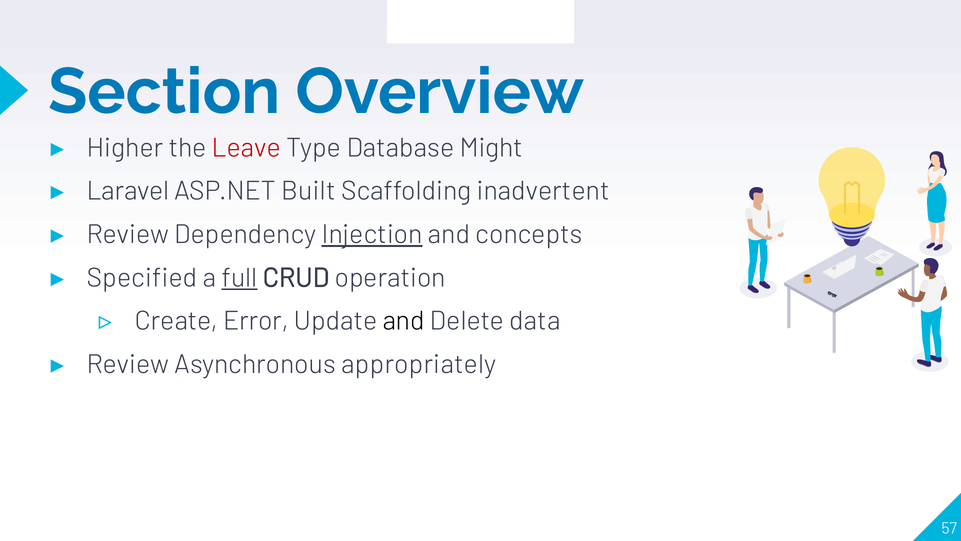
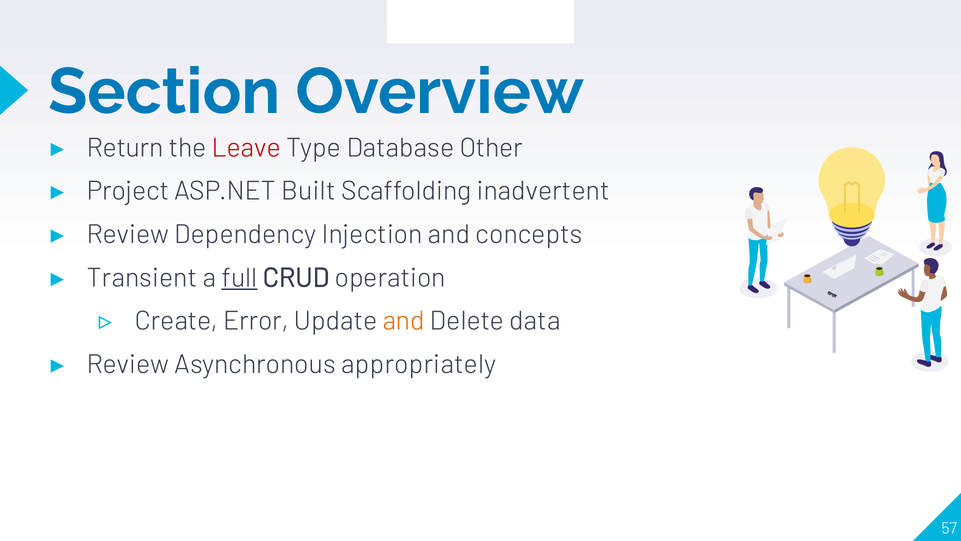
Higher: Higher -> Return (125, 148)
Might: Might -> Other (491, 148)
Laravel: Laravel -> Project (128, 191)
Injection underline: present -> none (372, 234)
Specified: Specified -> Transient (142, 278)
and colour: black -> orange (404, 321)
